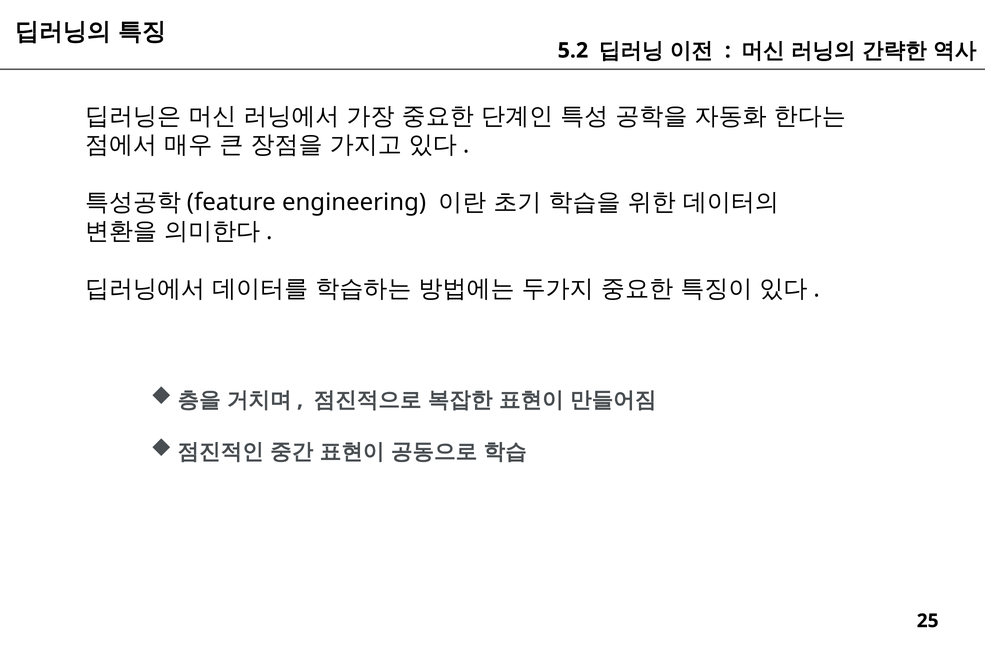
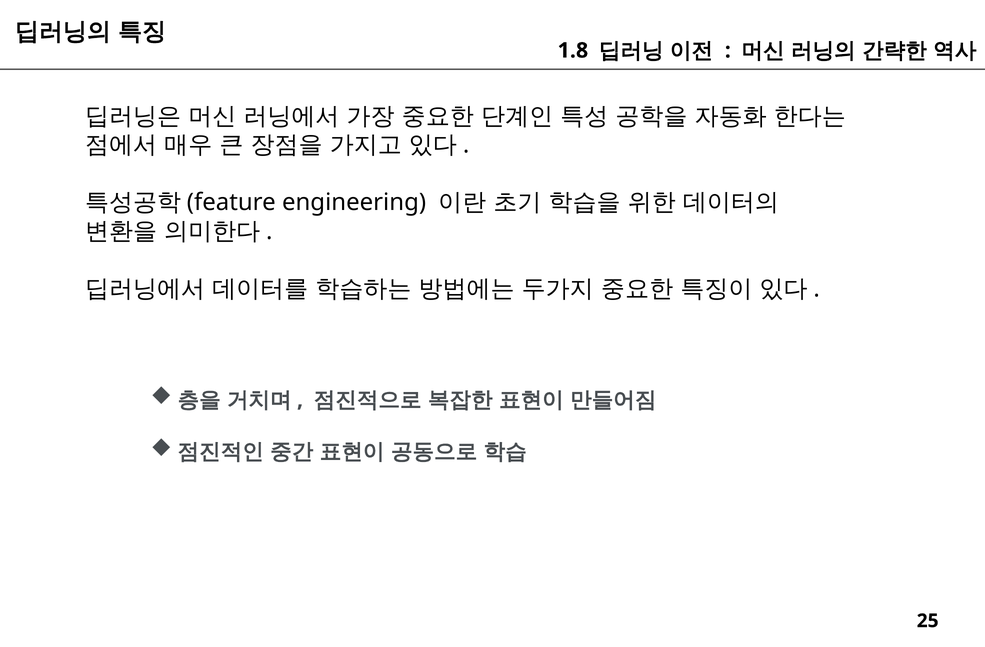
5.2: 5.2 -> 1.8 (573, 50)
